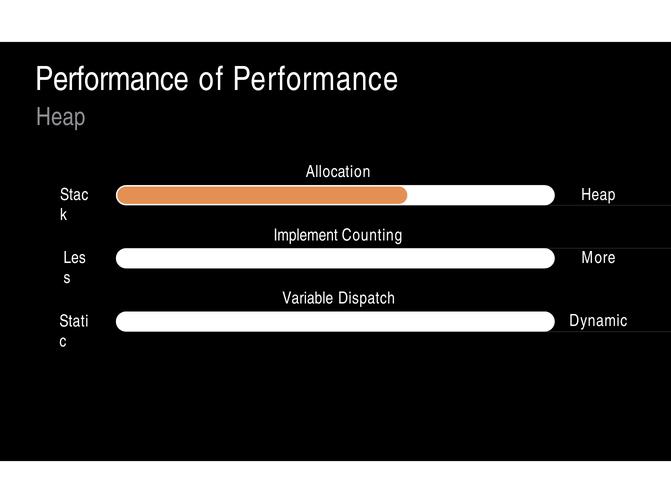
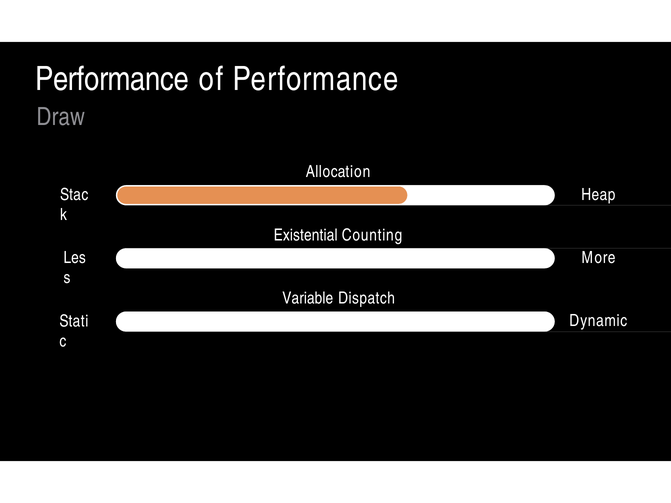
Heap: Heap -> Draw (61, 117)
Implement: Implement -> Existential (306, 235)
